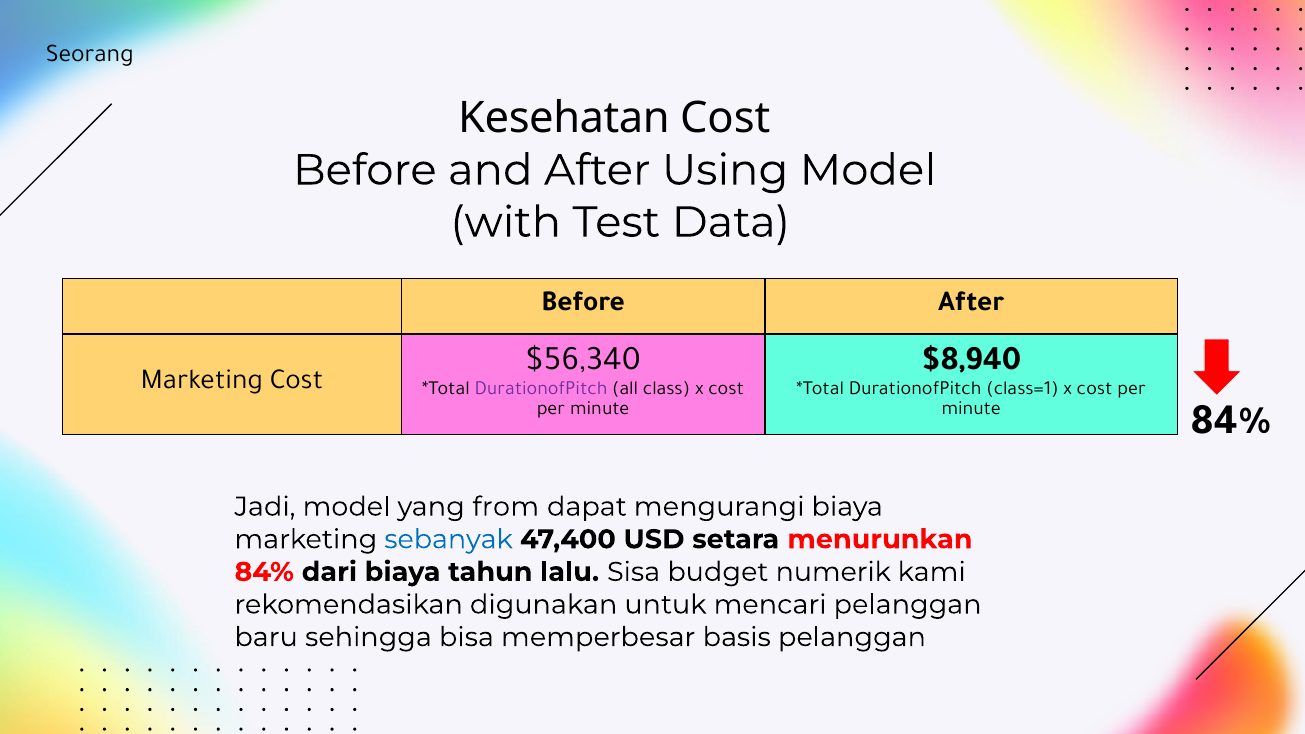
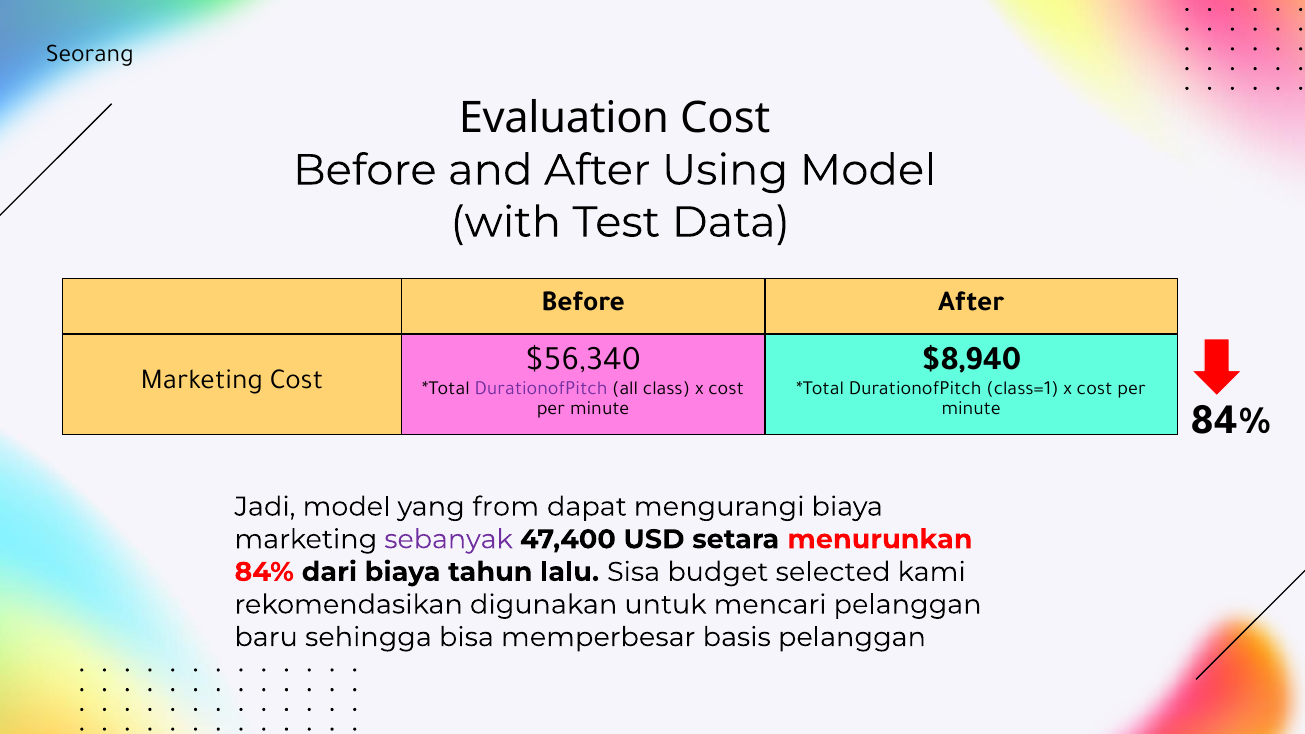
Kesehatan: Kesehatan -> Evaluation (564, 118)
sebanyak colour: blue -> purple (449, 539)
numerik: numerik -> selected (833, 572)
